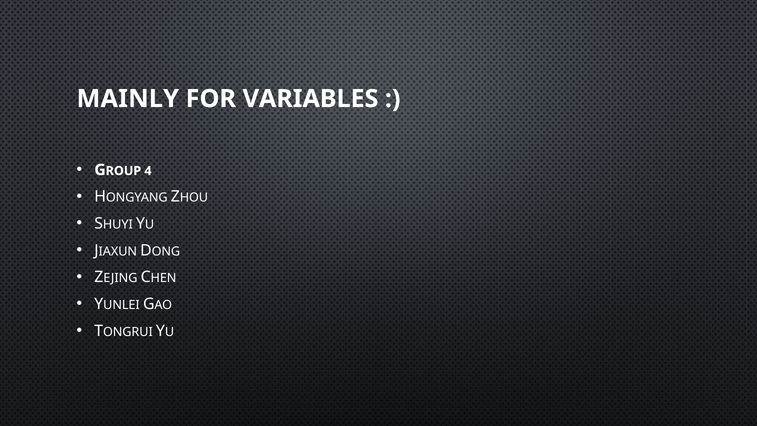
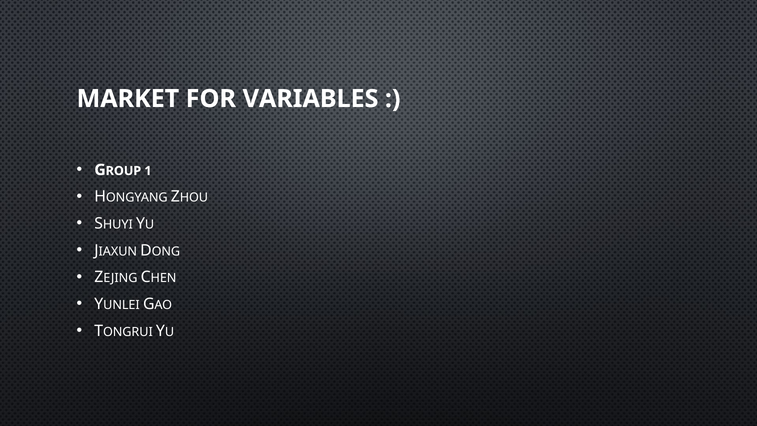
MAINLY: MAINLY -> MARKET (128, 99)
4: 4 -> 1 (148, 171)
